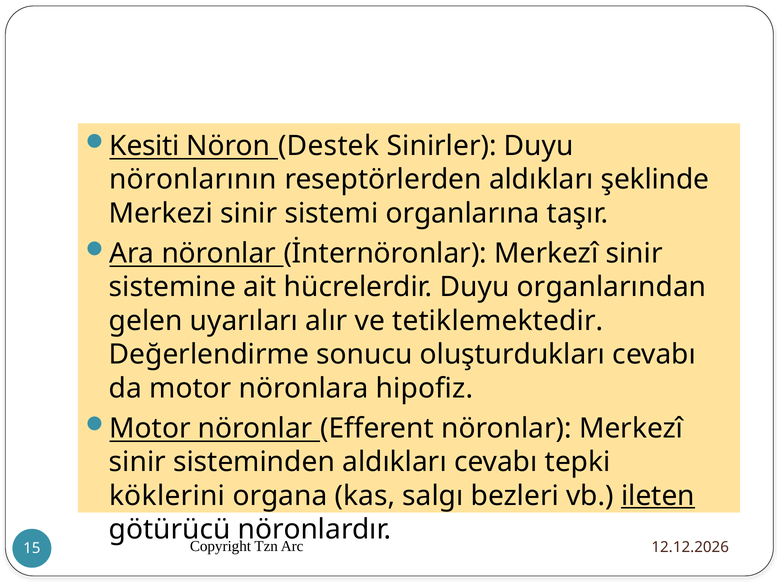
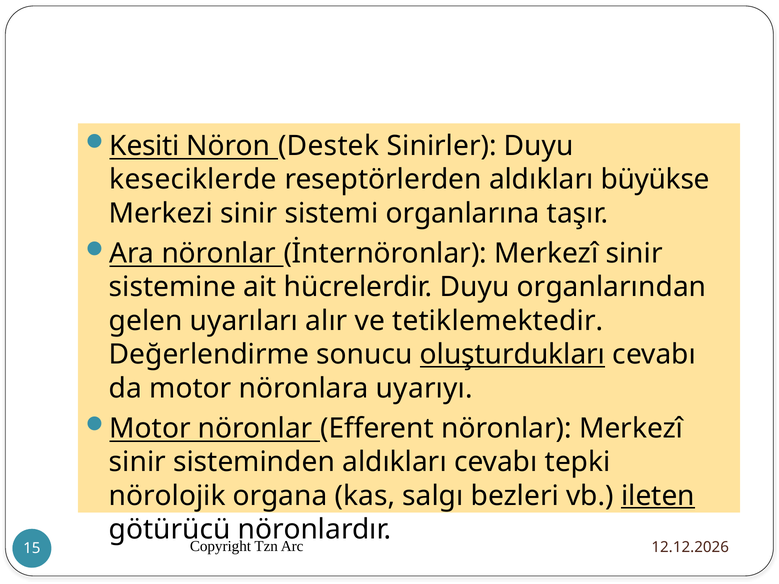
nöronlarının: nöronlarının -> keseciklerde (193, 180)
şeklinde: şeklinde -> büyükse (655, 180)
oluşturdukları underline: none -> present (513, 355)
hipofiz: hipofiz -> uyarıyı (424, 388)
köklerini: köklerini -> nörolojik (167, 496)
